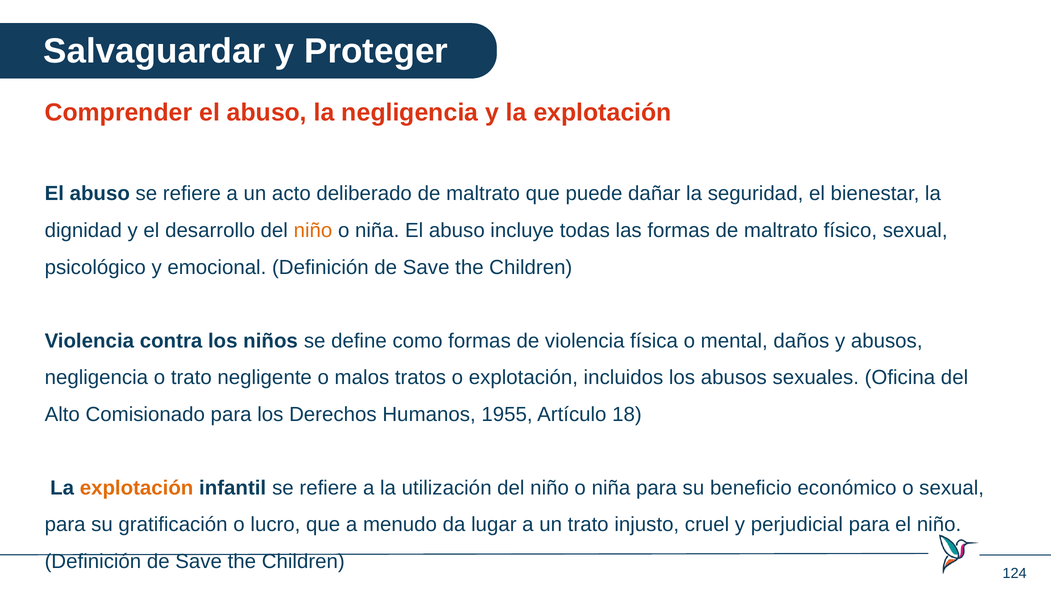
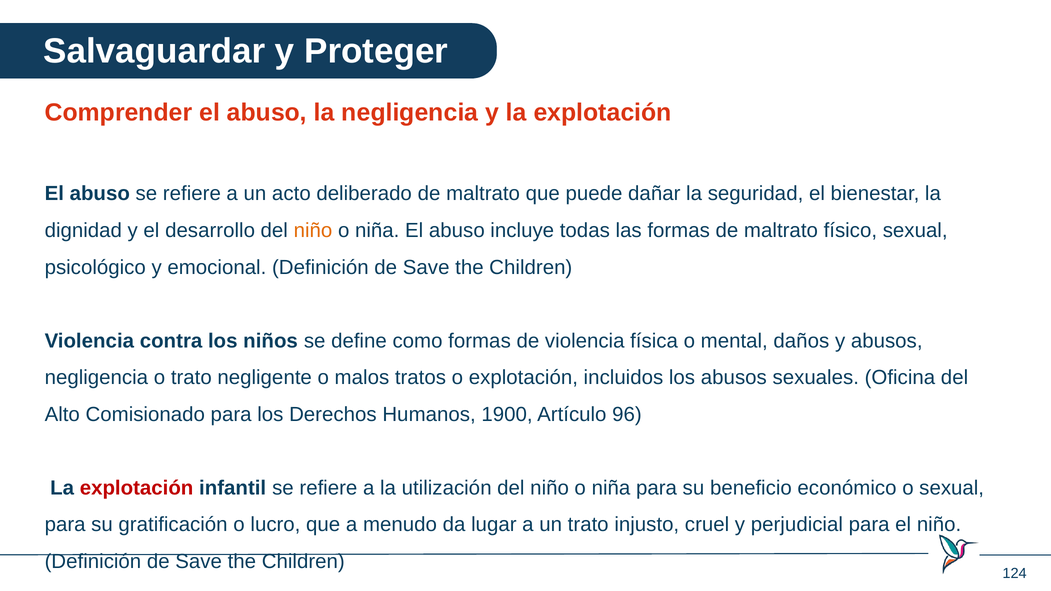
1955: 1955 -> 1900 (507, 415)
18: 18 -> 96 (627, 415)
explotación colour: orange -> red (137, 488)
